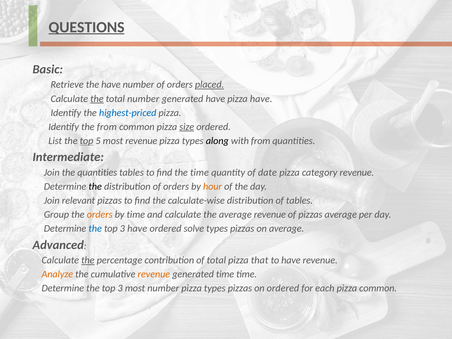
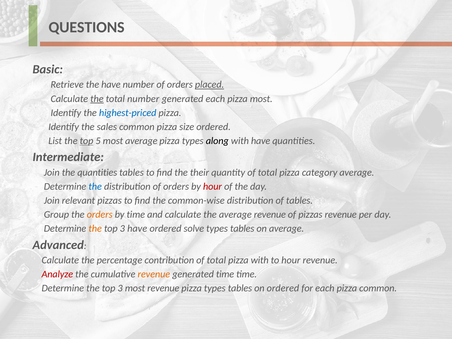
QUESTIONS underline: present -> none (87, 27)
generated have: have -> each (215, 99)
pizza have: have -> most (261, 99)
the from: from -> sales (107, 127)
size underline: present -> none (187, 127)
most revenue: revenue -> average (141, 141)
with from: from -> have (261, 141)
the time: time -> their (200, 172)
quantity of date: date -> total (267, 172)
category revenue: revenue -> average (357, 172)
the colour: black -> blue (95, 187)
hour colour: orange -> red (213, 187)
calculate-wise: calculate-wise -> common-wise (196, 201)
pizzas average: average -> revenue (341, 215)
the colour: blue -> orange (95, 229)
pizzas: pizzas -> tables (242, 229)
the underline: present -> none (88, 260)
pizza that: that -> with (260, 260)
to have: have -> hour (291, 260)
Analyze colour: orange -> red (57, 274)
most number: number -> revenue (163, 288)
pizza types pizzas: pizzas -> tables (240, 288)
